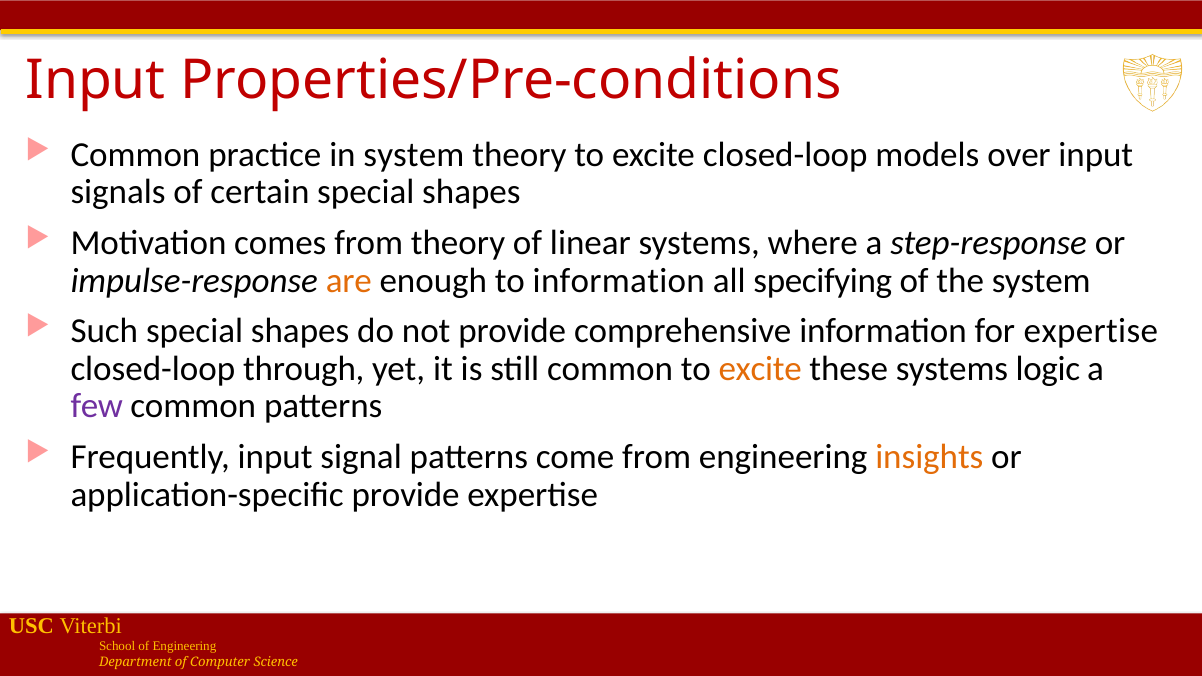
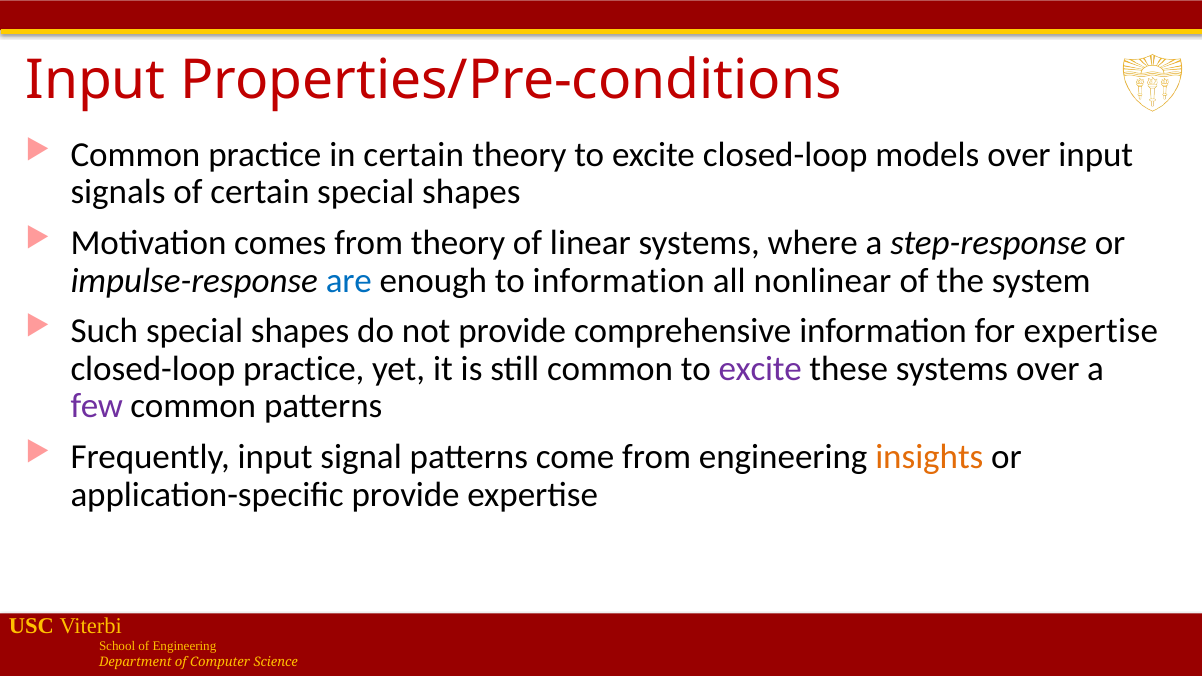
in system: system -> certain (414, 155)
are colour: orange -> blue (349, 280)
specifying: specifying -> nonlinear (823, 280)
closed-loop through: through -> practice (304, 369)
excite colour: orange -> purple (760, 369)
systems logic: logic -> over (1048, 369)
